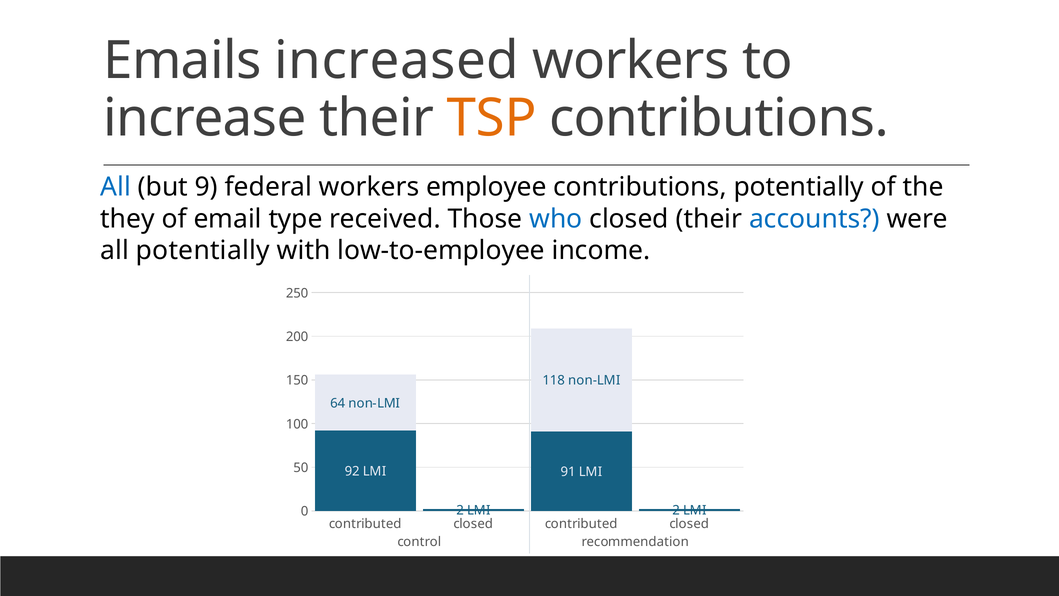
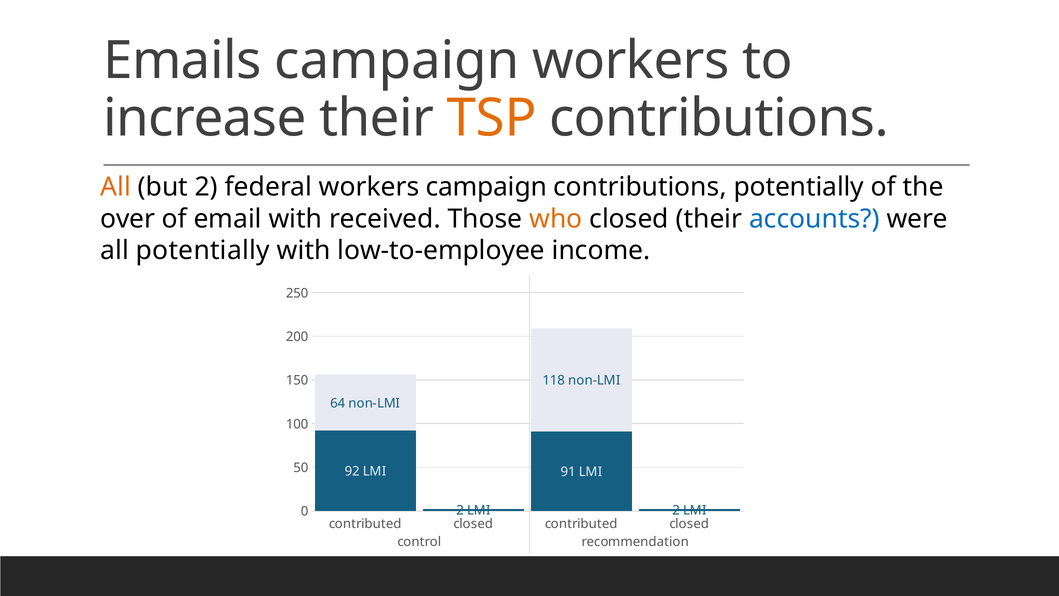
Emails increased: increased -> campaign (397, 61)
All colour: blue -> orange (116, 187)
but 9: 9 -> 2 (206, 187)
workers employee: employee -> campaign (486, 187)
they: they -> over (128, 219)
email type: type -> with (295, 219)
who colour: blue -> orange (556, 219)
